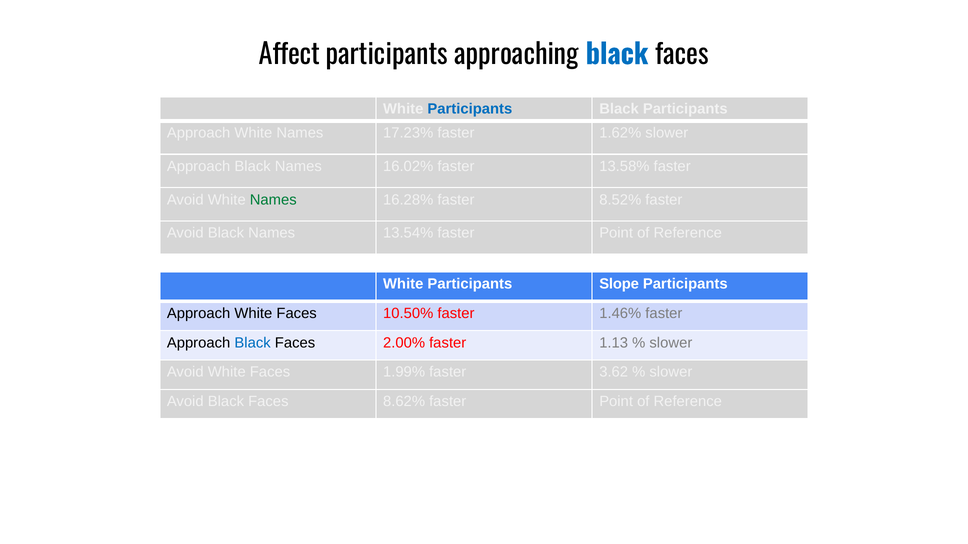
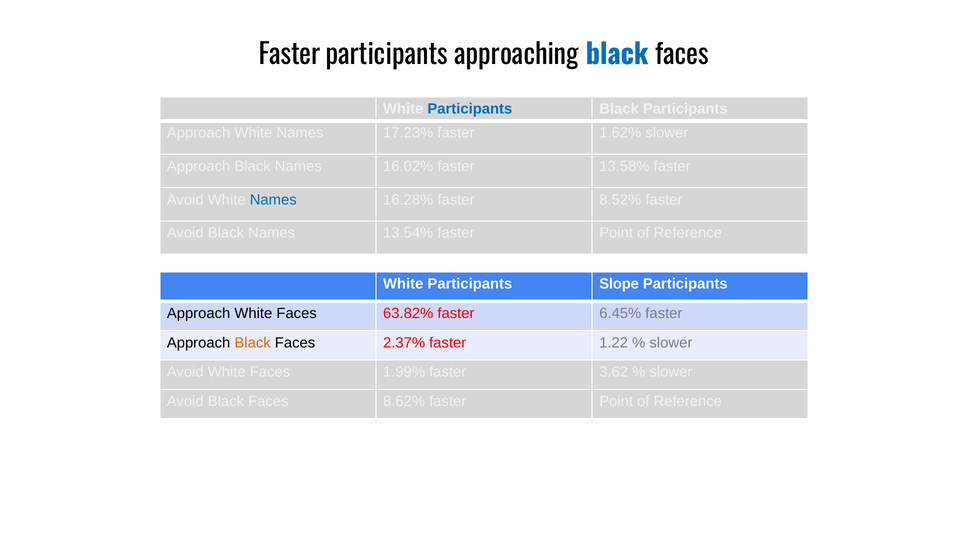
Affect: Affect -> Faster (289, 55)
Names colour: green -> blue (273, 200)
10.50%: 10.50% -> 63.82% (408, 314)
1.46%: 1.46% -> 6.45% (620, 314)
Black colour: blue -> orange (253, 343)
2.00%: 2.00% -> 2.37% (404, 343)
1.13: 1.13 -> 1.22 (614, 343)
